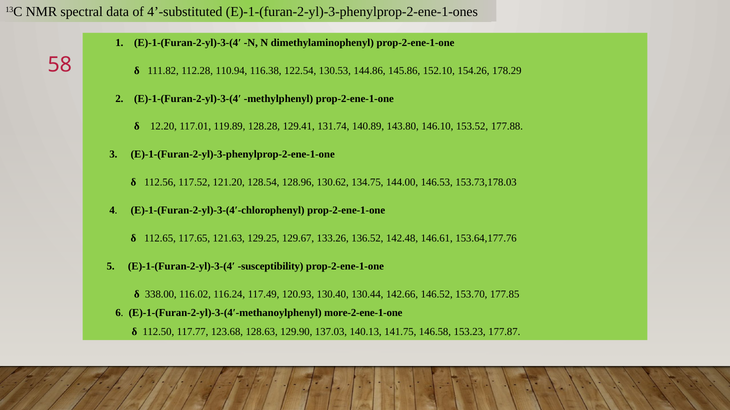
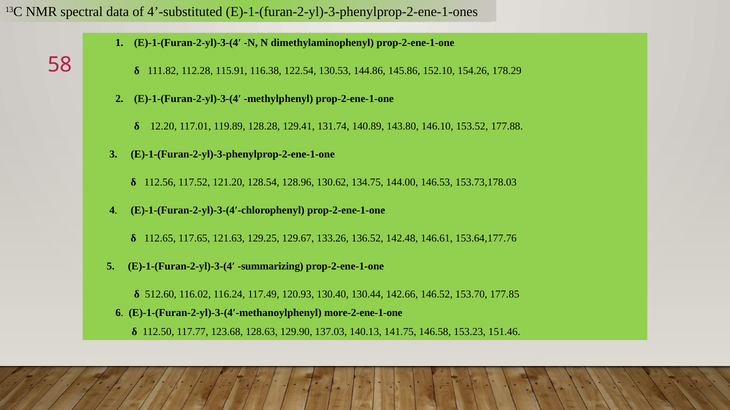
110.94: 110.94 -> 115.91 (231, 71)
susceptibility: susceptibility -> summarizing (271, 267)
338.00: 338.00 -> 512.60 (161, 295)
177.87: 177.87 -> 151.46 (504, 332)
